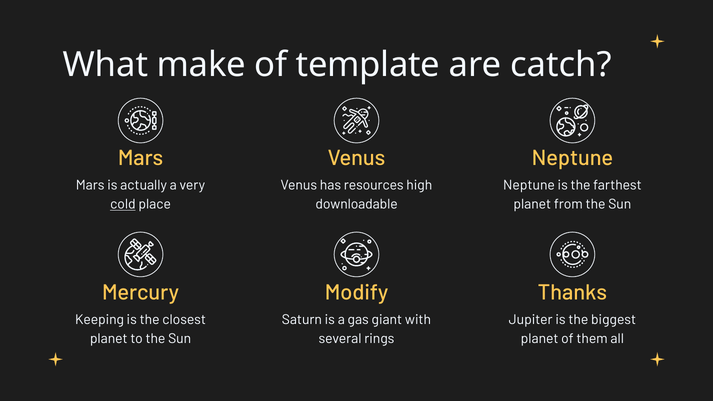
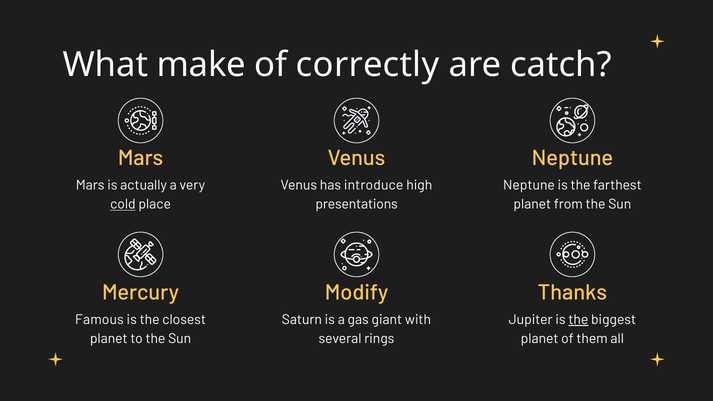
template: template -> correctly (368, 65)
resources: resources -> introduce (374, 185)
downloadable: downloadable -> presentations (357, 204)
Keeping: Keeping -> Famous (99, 320)
the underline: none -> present (578, 320)
